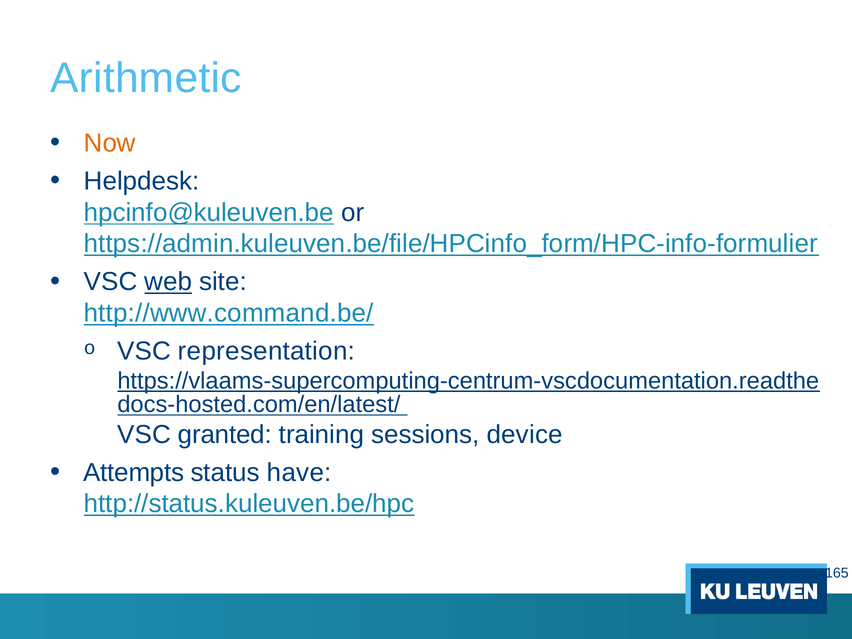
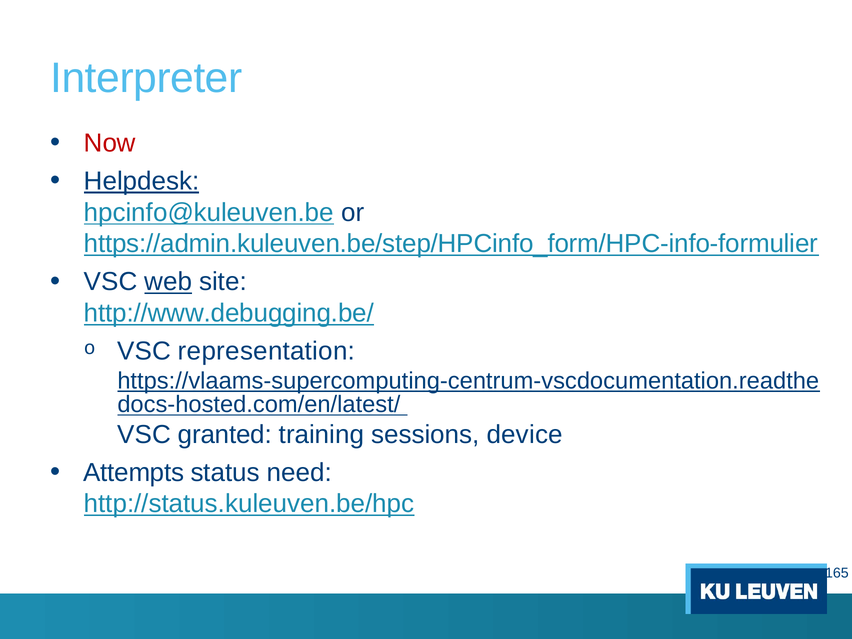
Arithmetic: Arithmetic -> Interpreter (146, 78)
Now colour: orange -> red (110, 143)
Helpdesk underline: none -> present (142, 181)
https://admin.kuleuven.be/file/HPCinfo_form/HPC-info-formulier: https://admin.kuleuven.be/file/HPCinfo_form/HPC-info-formulier -> https://admin.kuleuven.be/step/HPCinfo_form/HPC-info-formulier (451, 244)
http://www.command.be/: http://www.command.be/ -> http://www.debugging.be/ (229, 313)
have: have -> need (299, 473)
